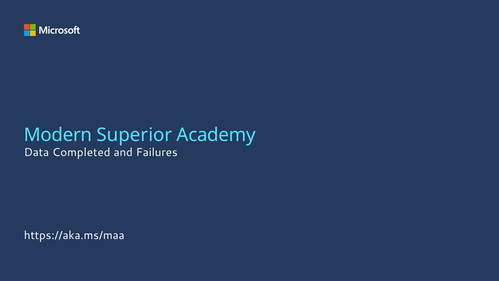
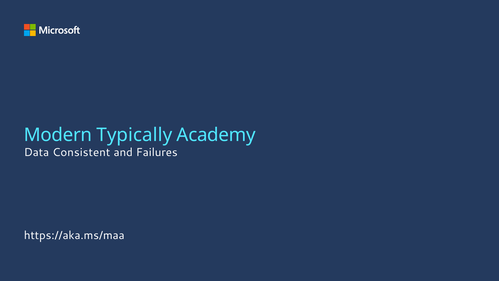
Superior: Superior -> Typically (134, 135)
Completed: Completed -> Consistent (81, 152)
